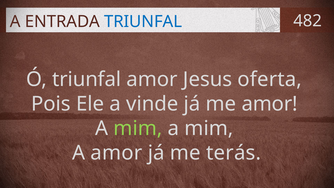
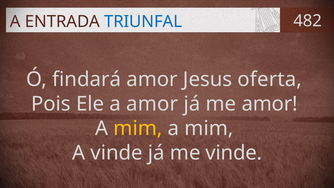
Ó triunfal: triunfal -> findará (87, 79)
a vinde: vinde -> amor (152, 104)
mim colour: light green -> yellow (138, 128)
A amor: amor -> vinde (117, 153)
me terás: terás -> vinde (234, 153)
